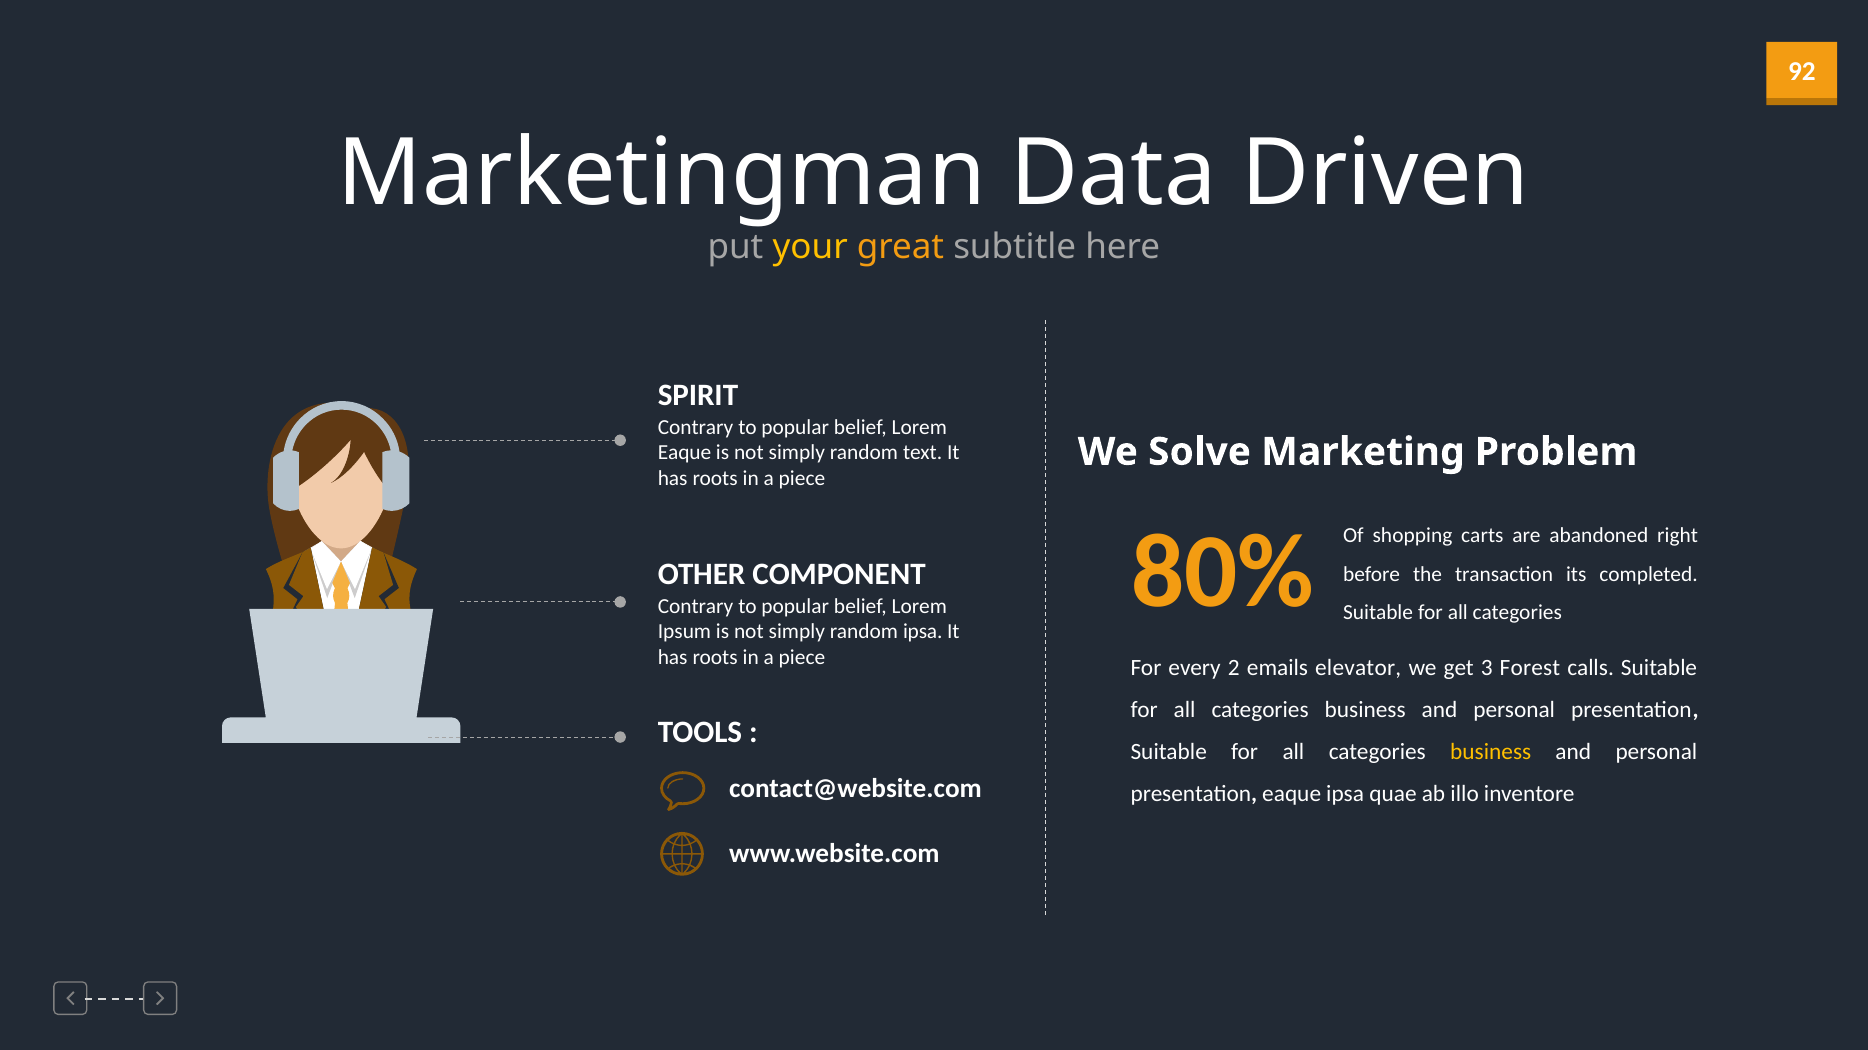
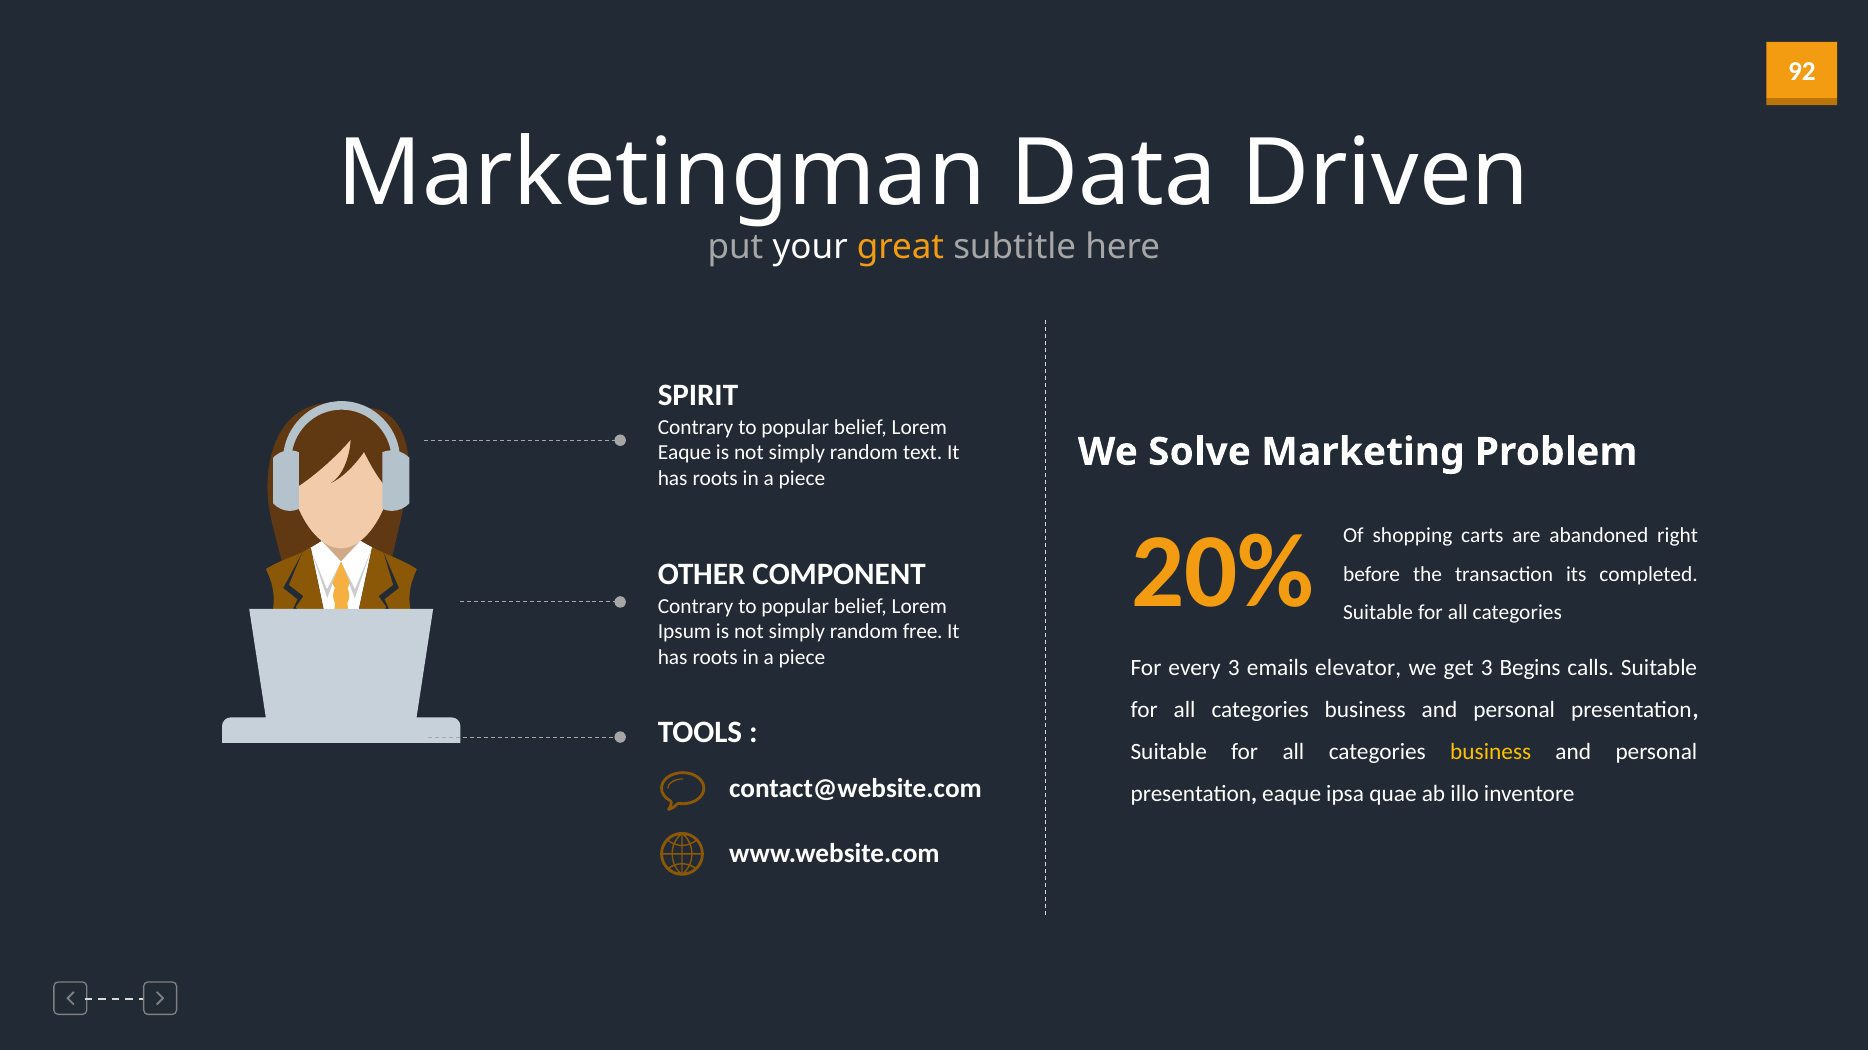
your colour: yellow -> white (810, 247)
80%: 80% -> 20% (1223, 572)
random ipsa: ipsa -> free (923, 632)
every 2: 2 -> 3 (1234, 669)
Forest: Forest -> Begins (1530, 669)
